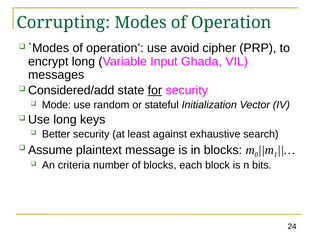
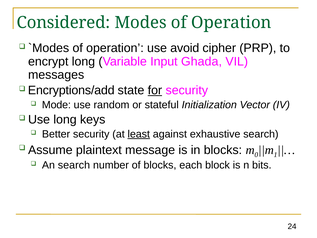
Corrupting: Corrupting -> Considered (63, 22)
Considered/add: Considered/add -> Encryptions/add (71, 90)
least underline: none -> present (139, 134)
An criteria: criteria -> search (74, 165)
